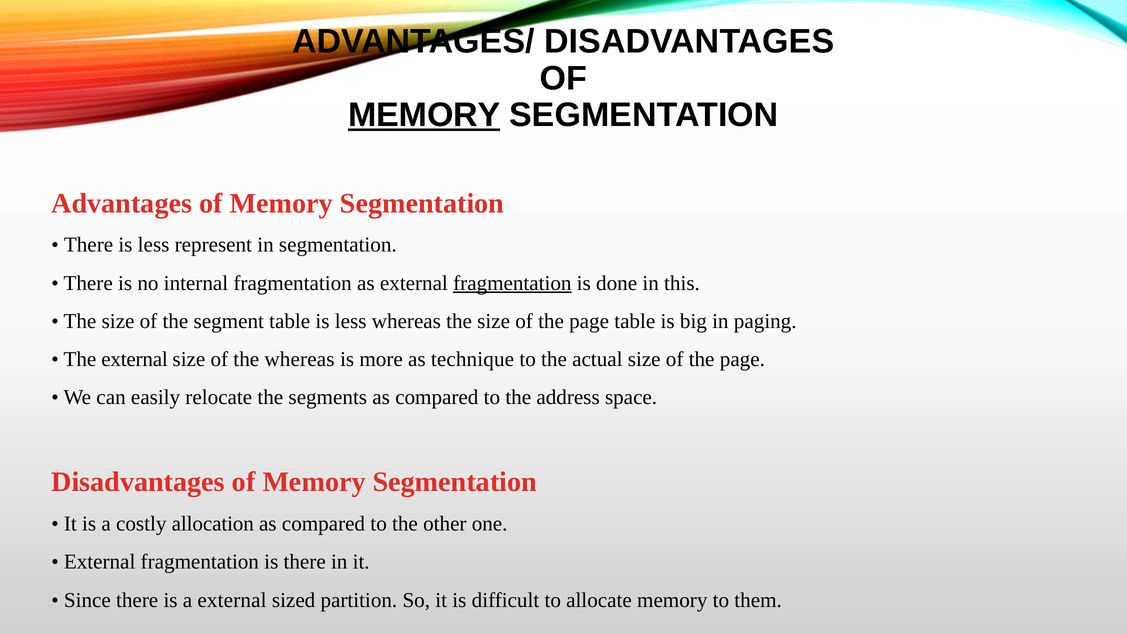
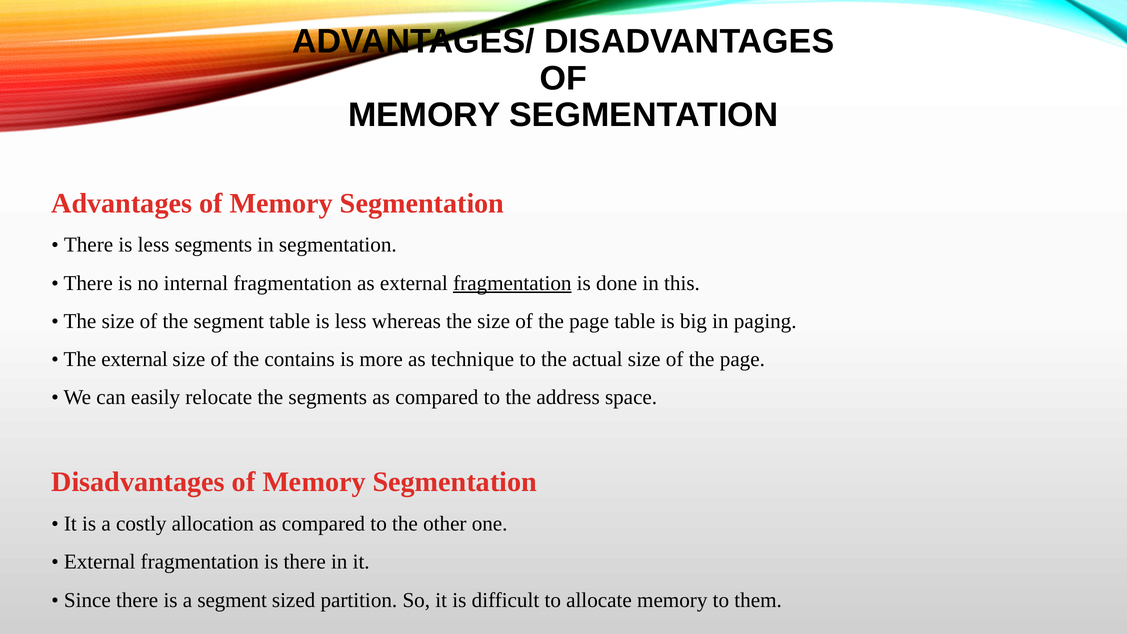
MEMORY underline: present -> none (424, 115)
less represent: represent -> segments (213, 245)
the whereas: whereas -> contains (300, 359)
a external: external -> segment (232, 600)
